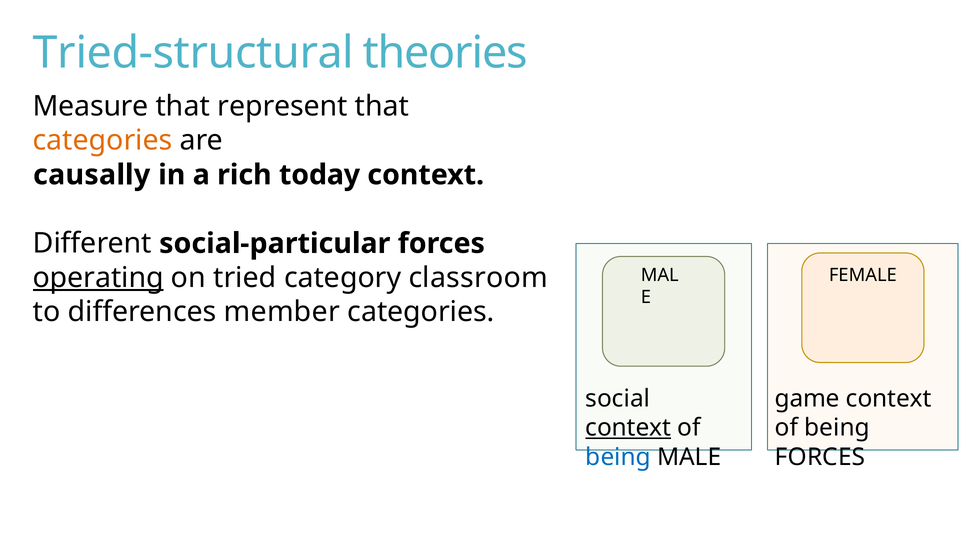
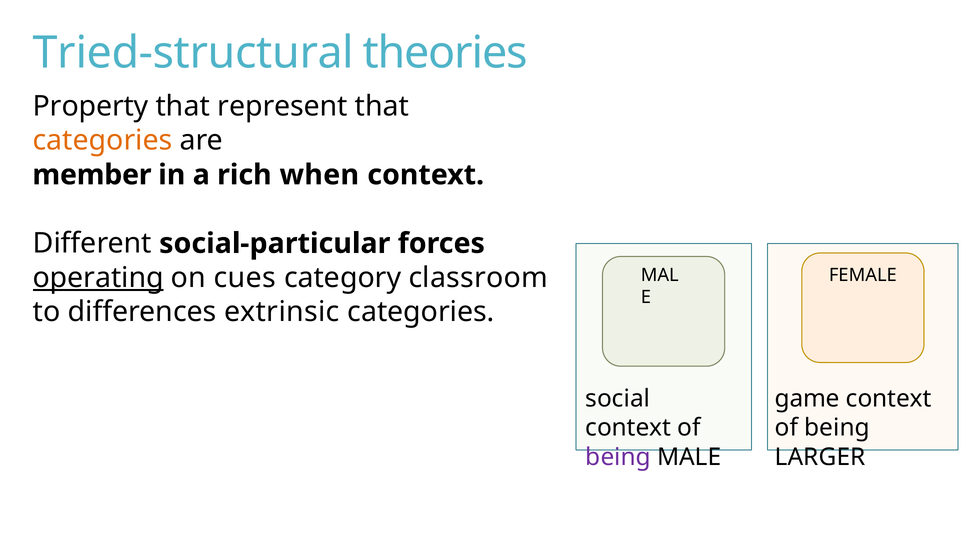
Measure: Measure -> Property (91, 106)
causally: causally -> member (92, 175)
today: today -> when (319, 175)
tried: tried -> cues (245, 278)
member: member -> extrinsic (282, 312)
context underline: present -> none (628, 428)
being colour: blue -> purple (618, 457)
FORCES: FORCES -> LARGER (820, 457)
